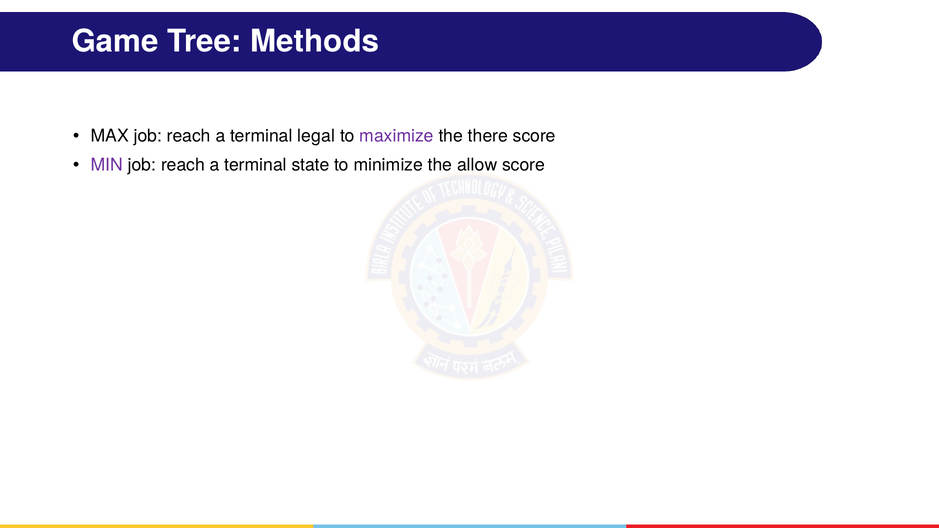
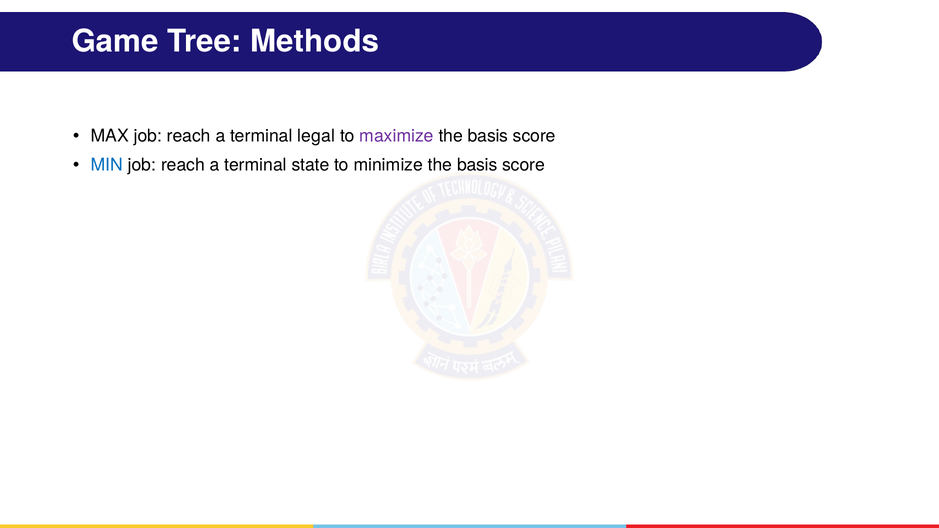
there: there -> basis (488, 136)
MIN colour: purple -> blue (107, 165)
minimize the allow: allow -> basis (477, 165)
